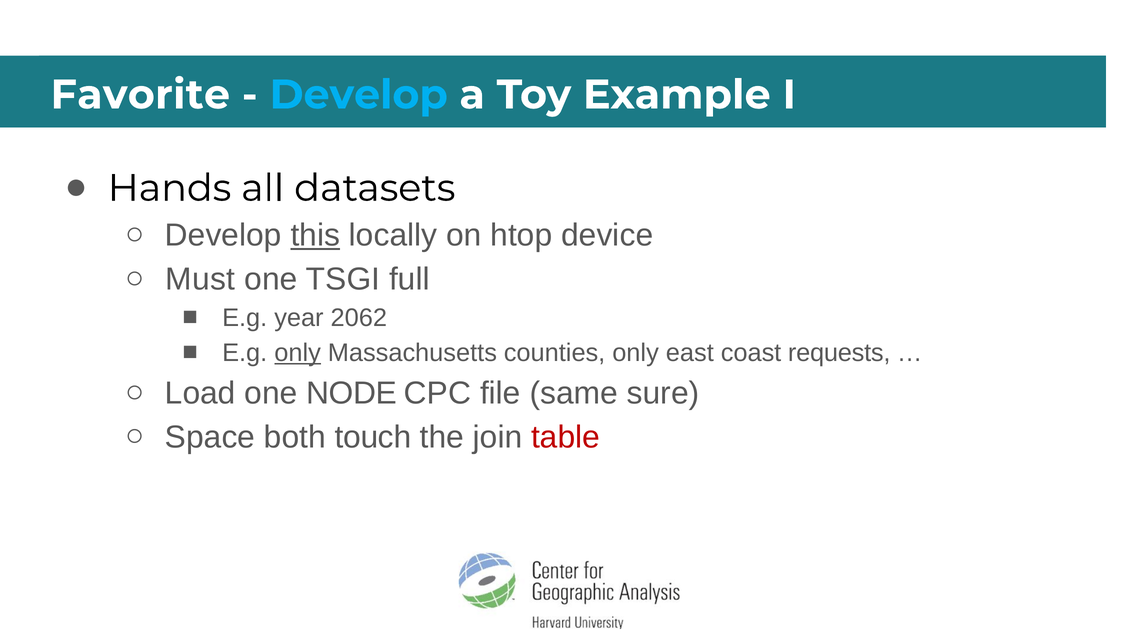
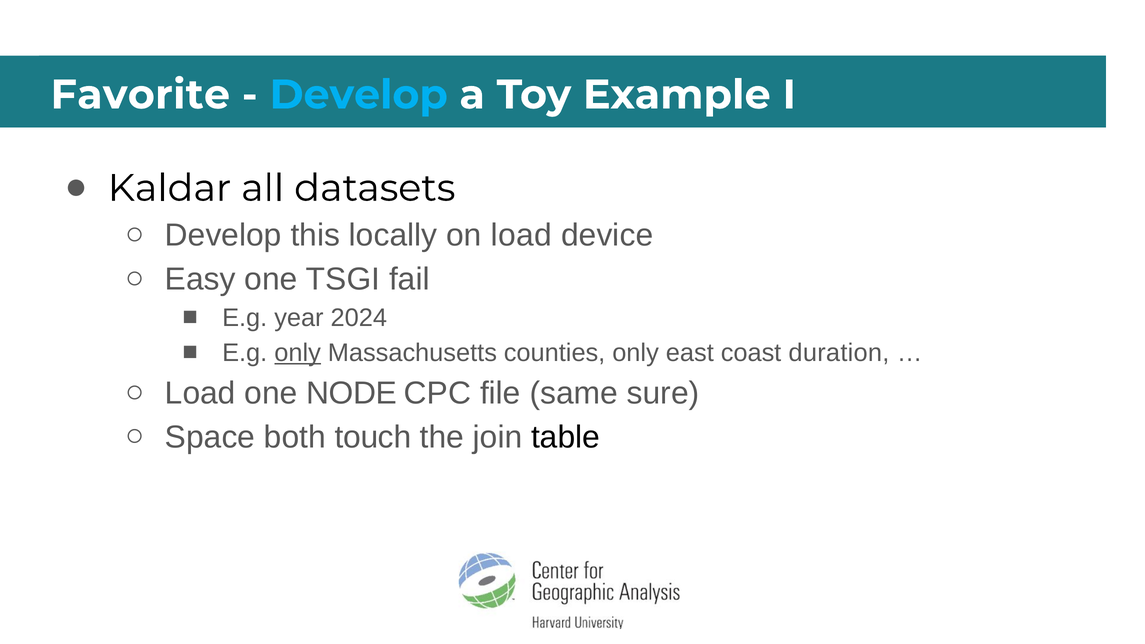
Hands: Hands -> Kaldar (169, 188)
this underline: present -> none (315, 235)
on htop: htop -> load (521, 235)
Must: Must -> Easy (200, 279)
full: full -> fail (409, 279)
2062: 2062 -> 2024 (359, 318)
requests: requests -> duration (839, 353)
table colour: red -> black (566, 437)
